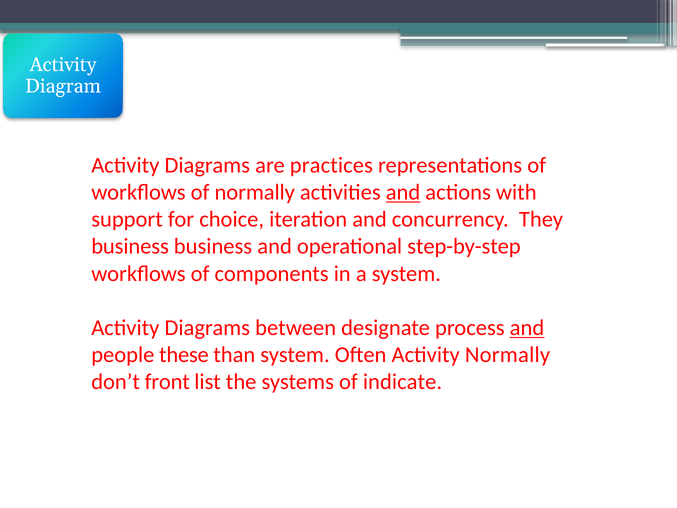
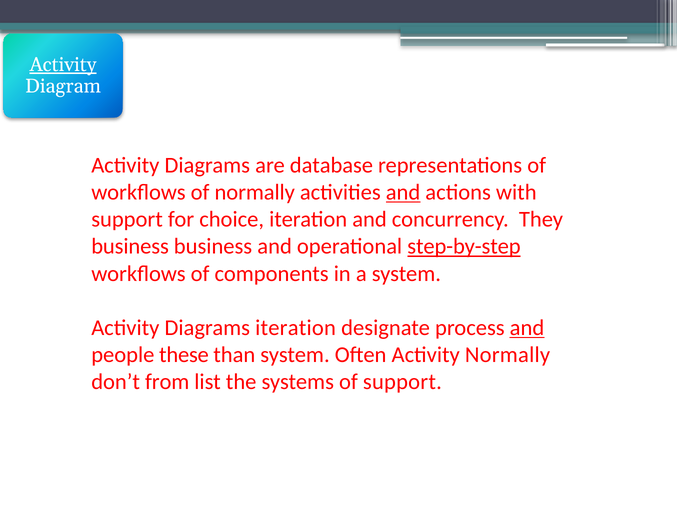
Activity underline: none -> present (63, 65)
practices: practices -> database (331, 165)
step-by-step underline: none -> present (464, 246)
Diagrams between: between -> iteration (296, 328)
front: front -> from (167, 382)
of indicate: indicate -> support (402, 382)
